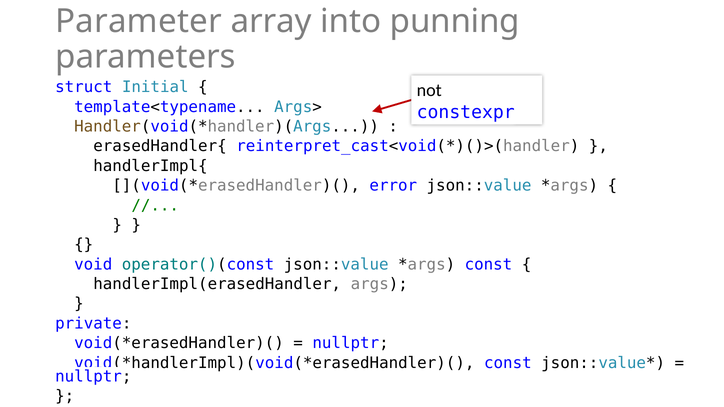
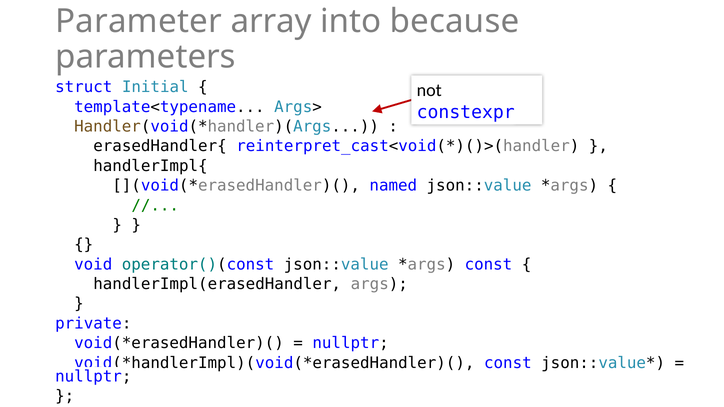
punning: punning -> because (455, 21)
error: error -> named (393, 186)
